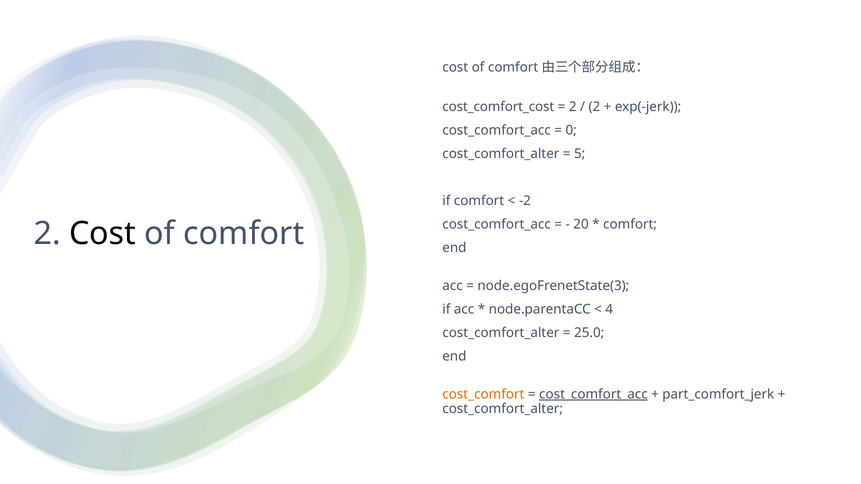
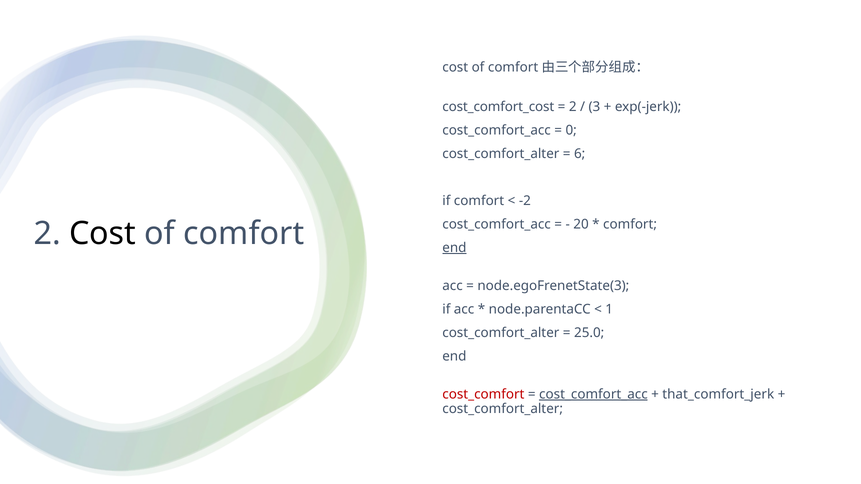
2: 2 -> 3 (594, 107)
5: 5 -> 6 (580, 154)
end underline: none -> present (454, 248)
4: 4 -> 1 (609, 310)
cost_comfort colour: orange -> red (483, 395)
part_comfort_jerk: part_comfort_jerk -> that_comfort_jerk (718, 395)
